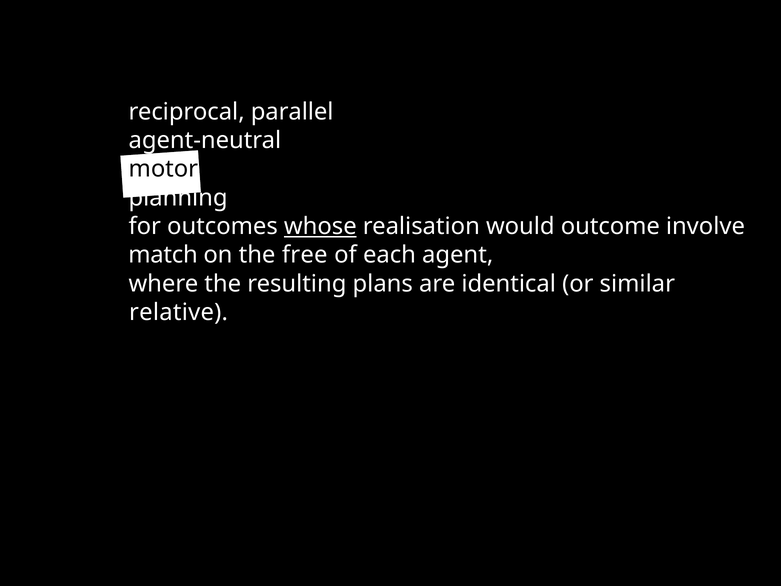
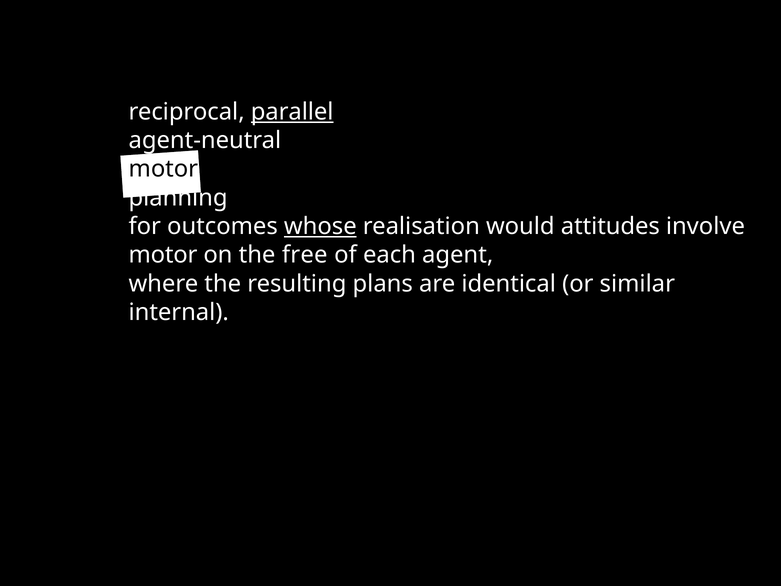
parallel underline: none -> present (292, 112)
outcome: outcome -> attitudes (610, 226)
match: match -> motor (163, 255)
relative: relative -> internal (179, 312)
